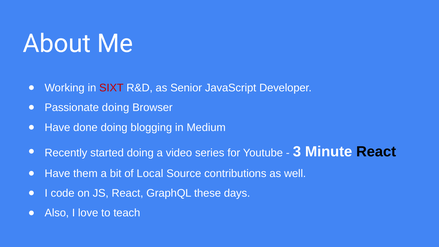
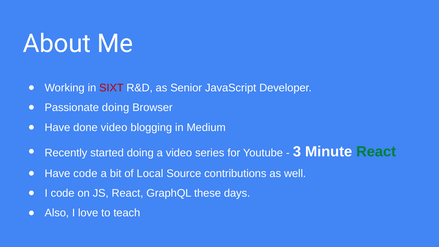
done doing: doing -> video (114, 127)
React colour: black -> green (376, 152)
Have them: them -> code (85, 173)
